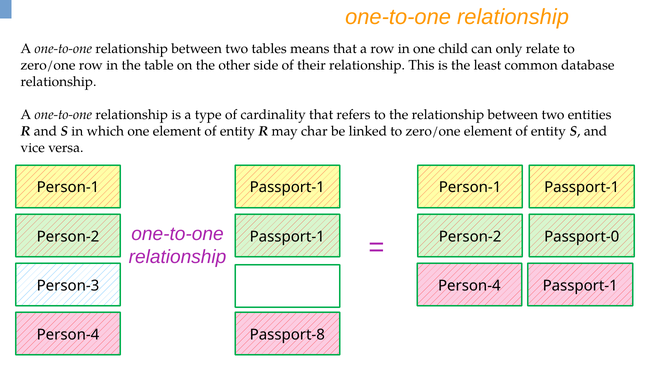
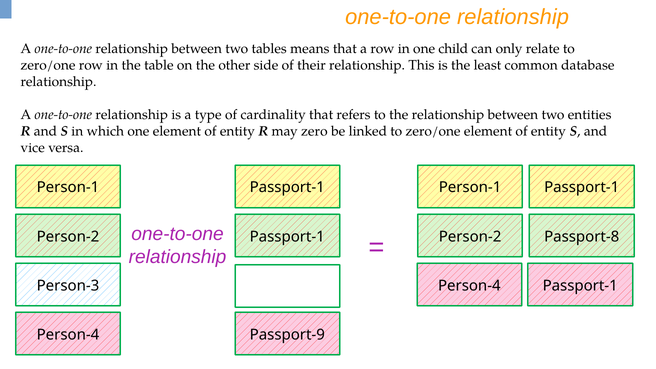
char: char -> zero (314, 131)
Passport-0: Passport-0 -> Passport-8 (582, 237)
Passport-8: Passport-8 -> Passport-9 (287, 335)
